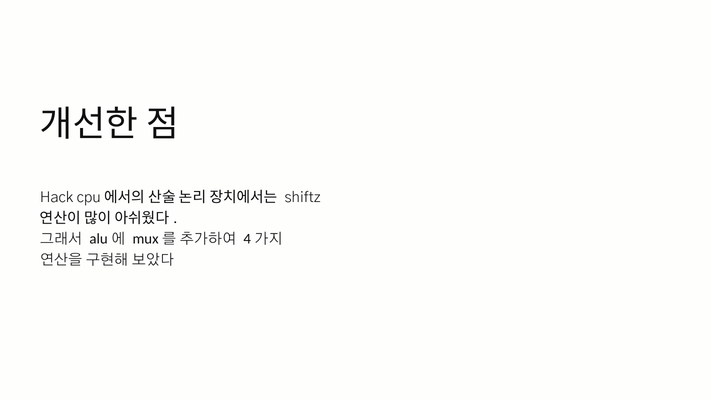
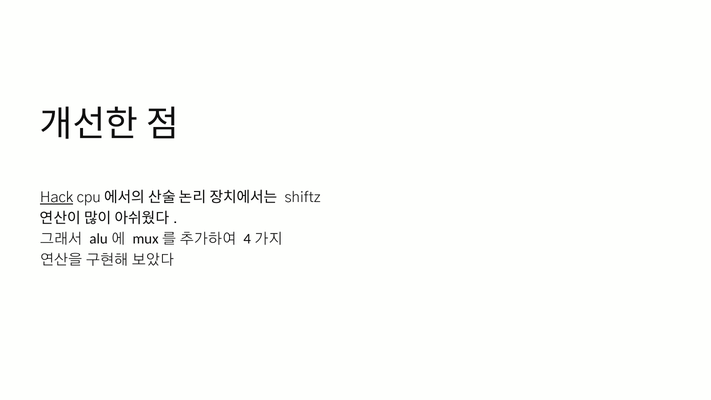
Hack underline: none -> present (57, 198)
